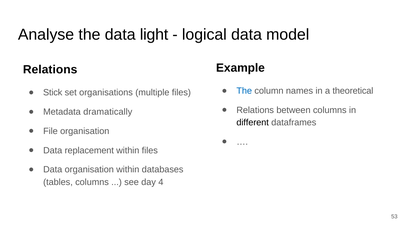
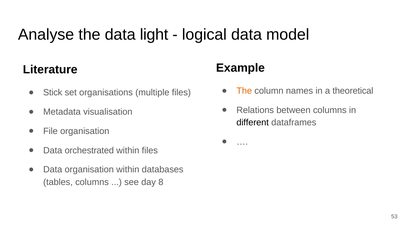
Relations: Relations -> Literature (50, 70)
The colour: blue -> orange (244, 91)
dramatically: dramatically -> visualisation (108, 112)
replacement: replacement -> orchestrated (89, 150)
4: 4 -> 8 (161, 182)
